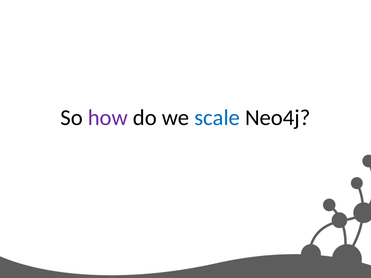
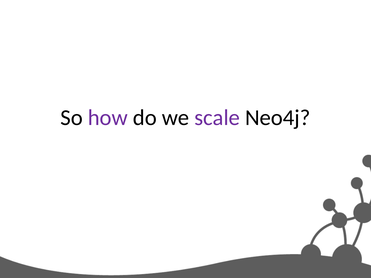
scale colour: blue -> purple (217, 118)
